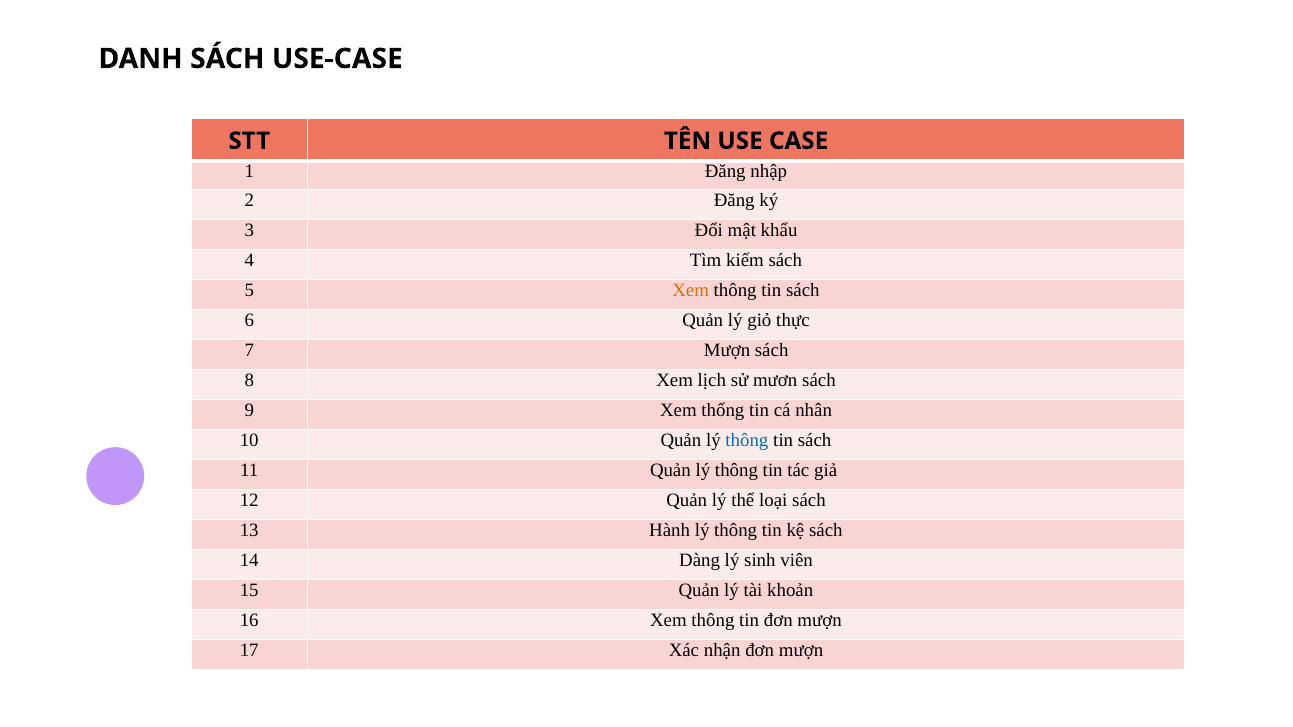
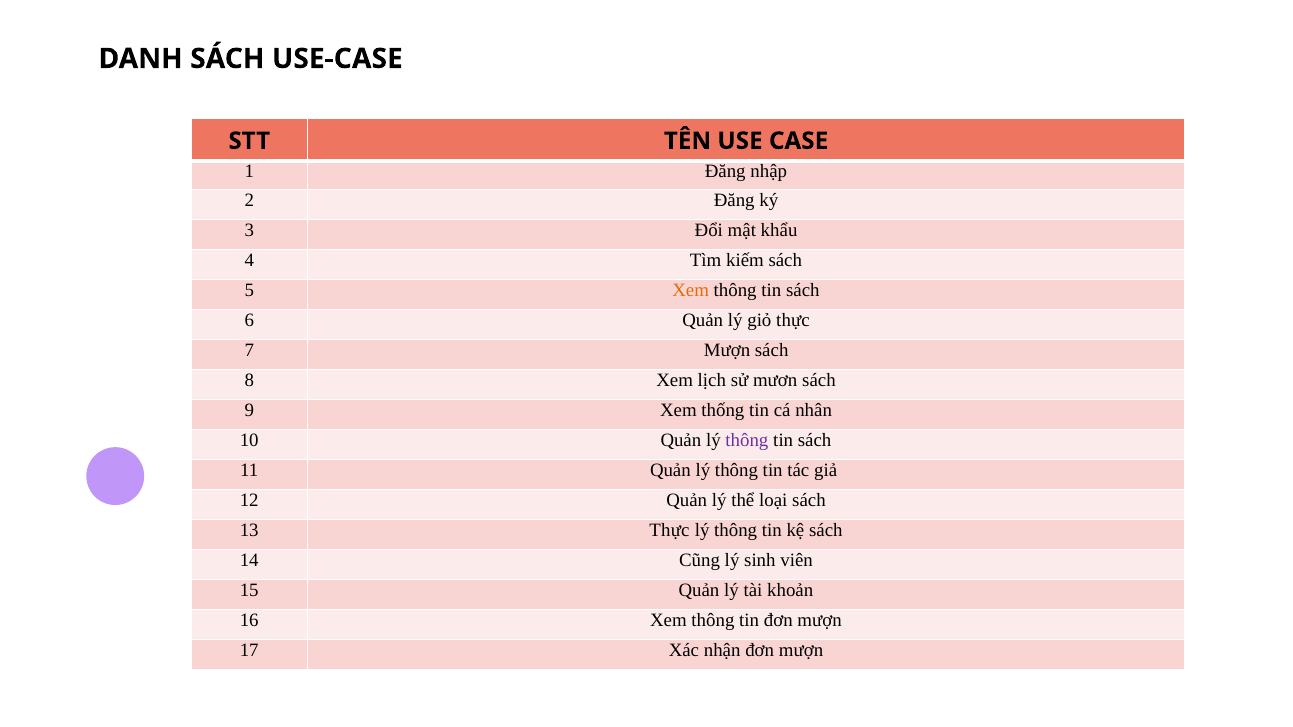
thông colour: blue -> purple (747, 440)
13 Hành: Hành -> Thực (670, 530)
Dàng: Dàng -> Cũng (700, 560)
